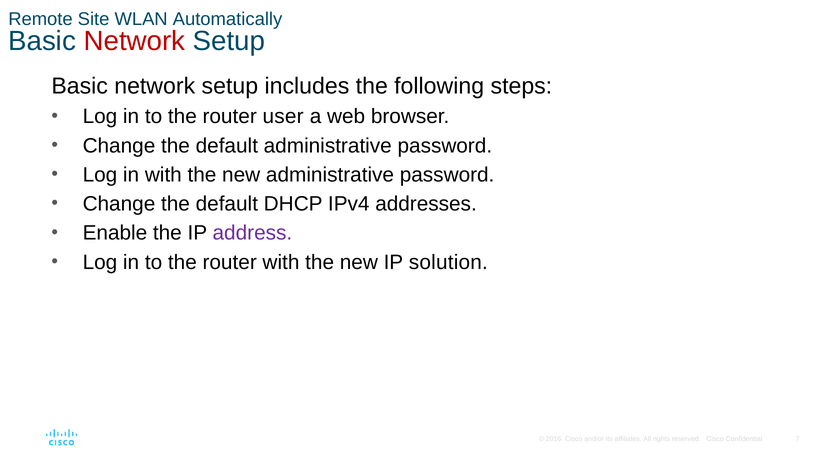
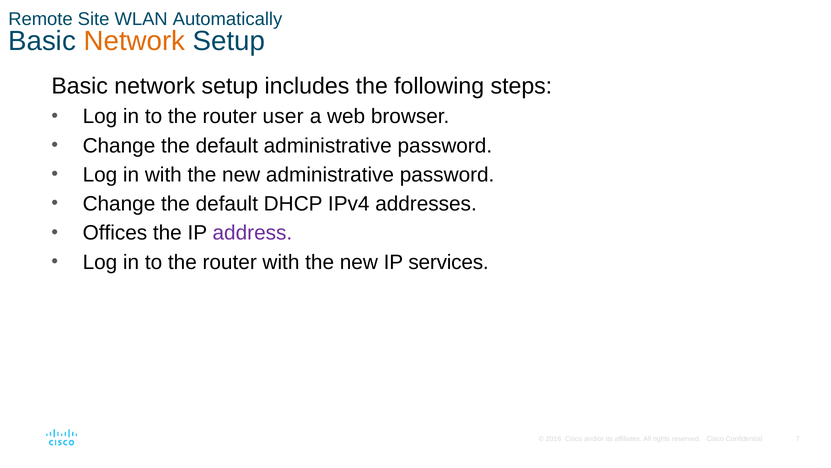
Network colour: red -> orange (134, 41)
Enable: Enable -> Offices (115, 233)
solution: solution -> services (449, 262)
